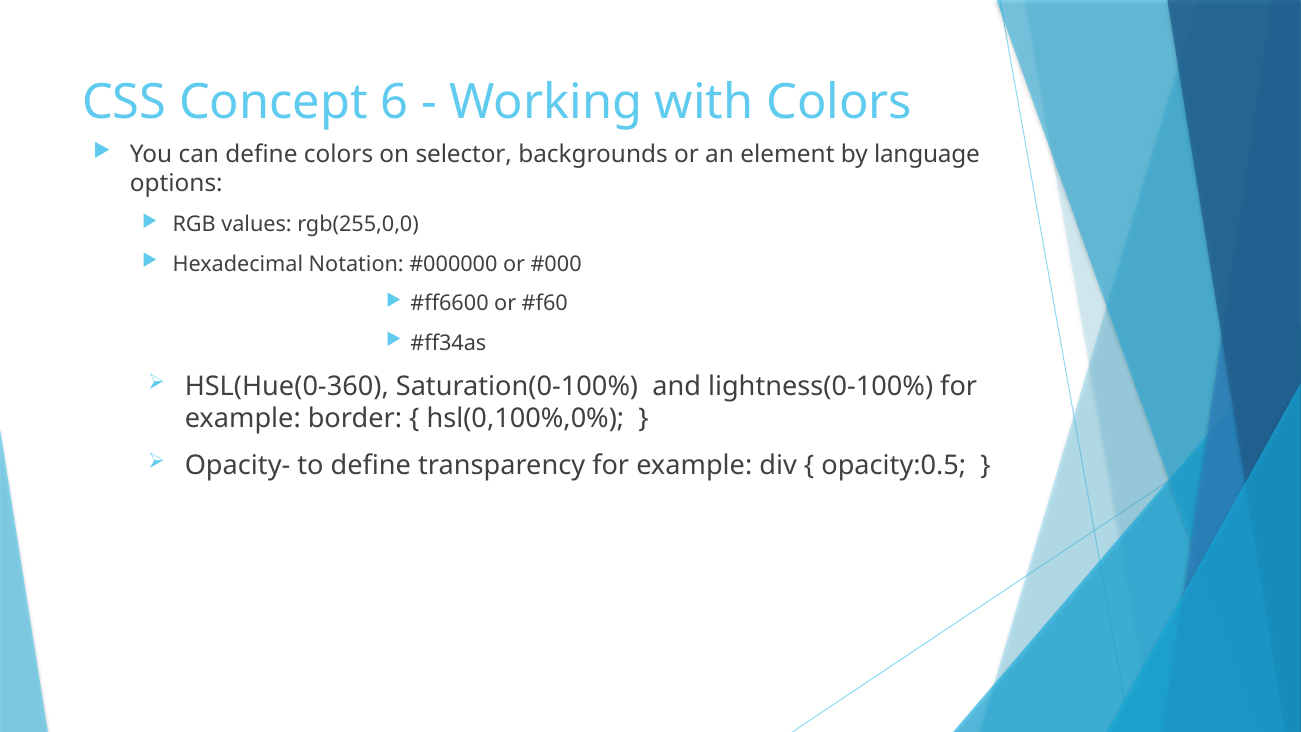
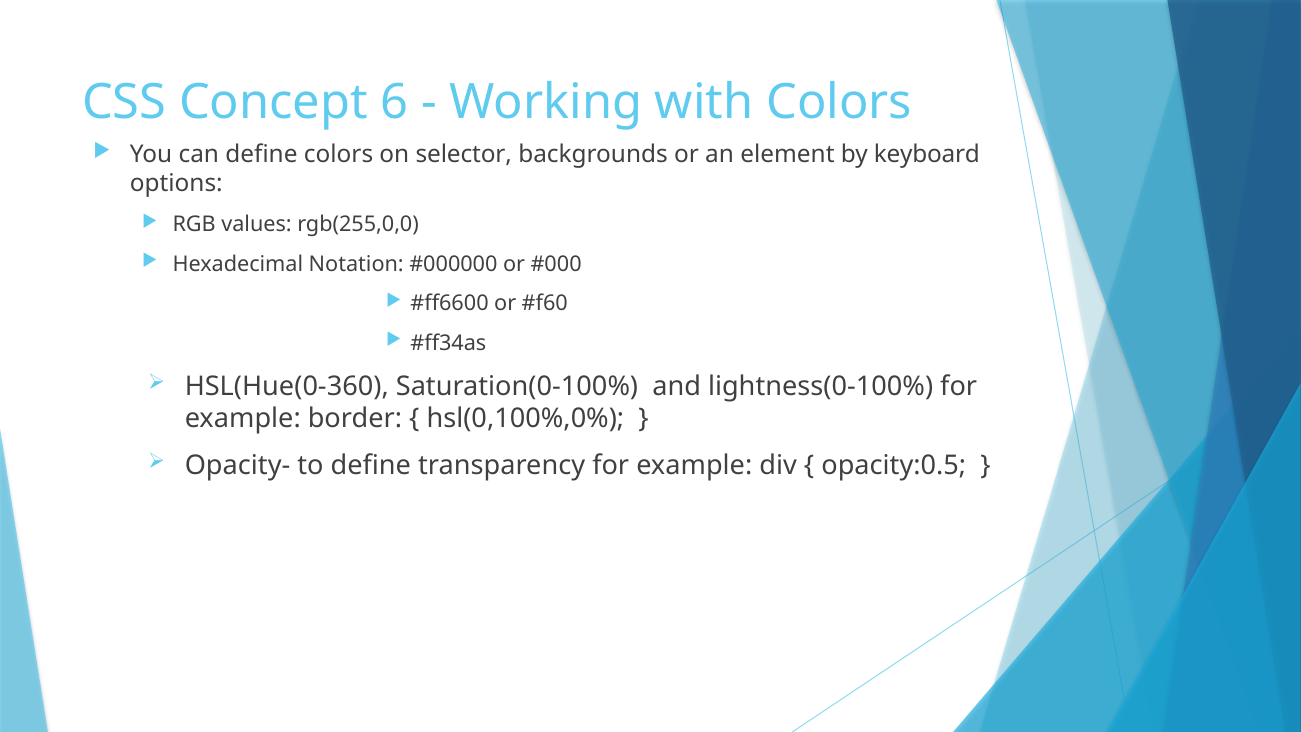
language: language -> keyboard (927, 154)
